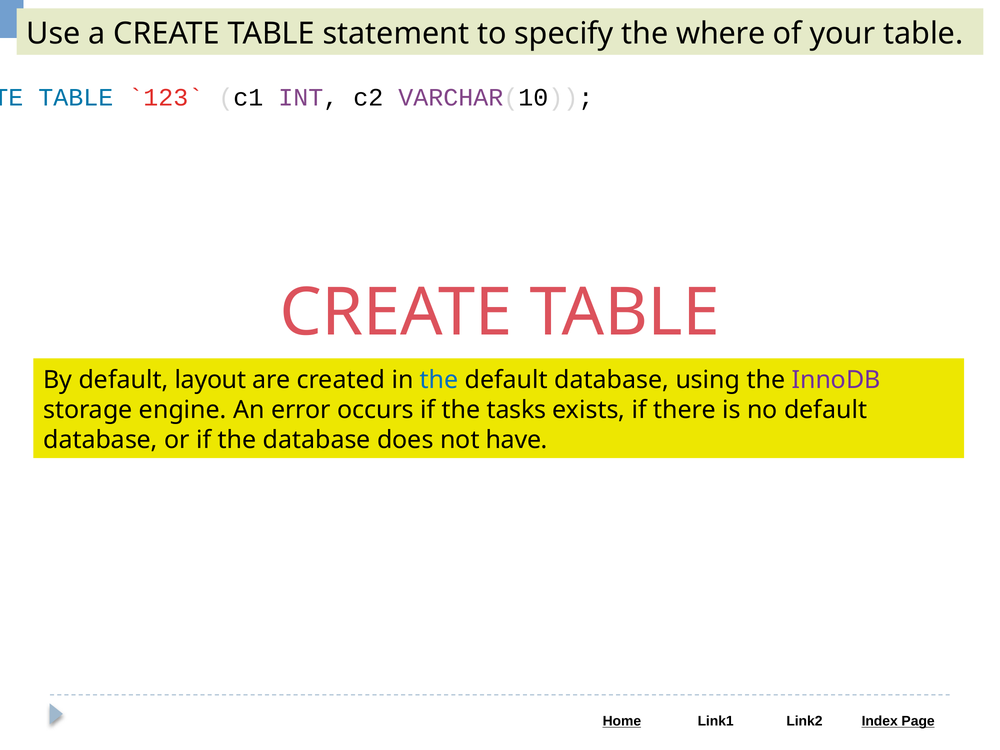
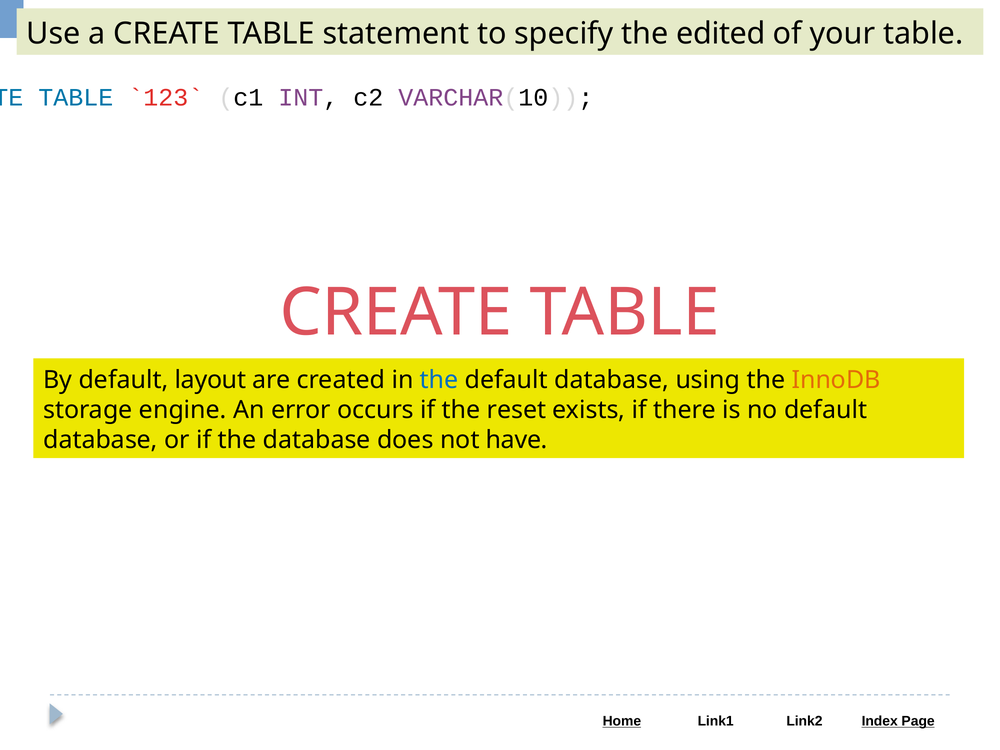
where: where -> edited (721, 34)
InnoDB colour: purple -> orange (836, 380)
tasks: tasks -> reset (517, 410)
